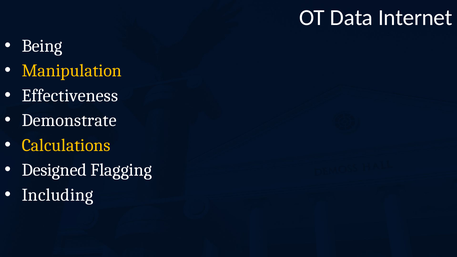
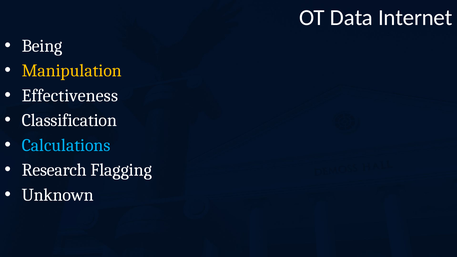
Demonstrate: Demonstrate -> Classification (69, 120)
Calculations colour: yellow -> light blue (66, 145)
Designed: Designed -> Research (54, 170)
Including: Including -> Unknown (58, 195)
